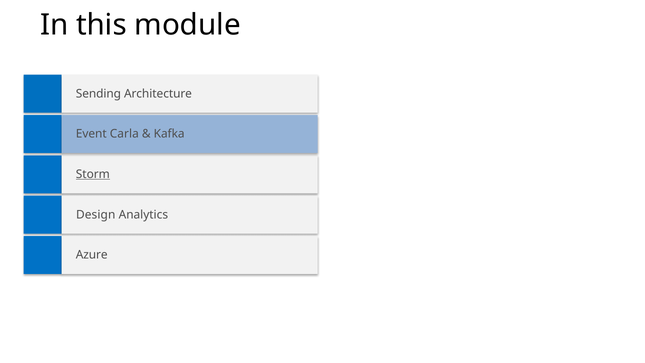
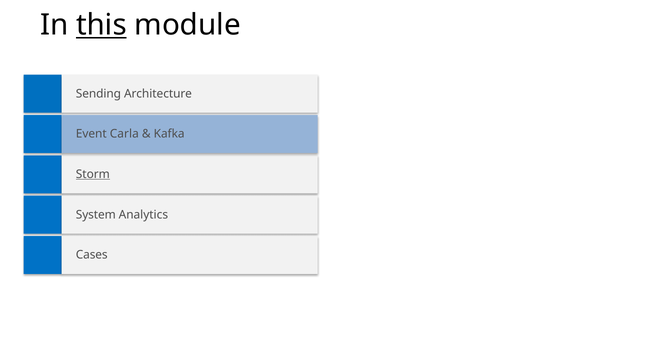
this underline: none -> present (101, 25)
Design: Design -> System (96, 215)
Azure: Azure -> Cases (92, 255)
